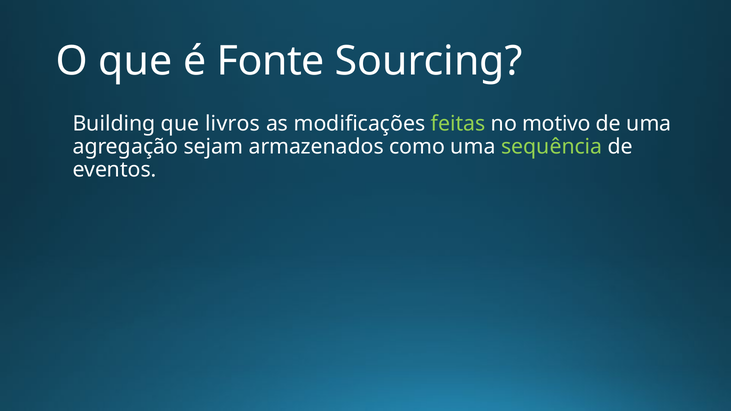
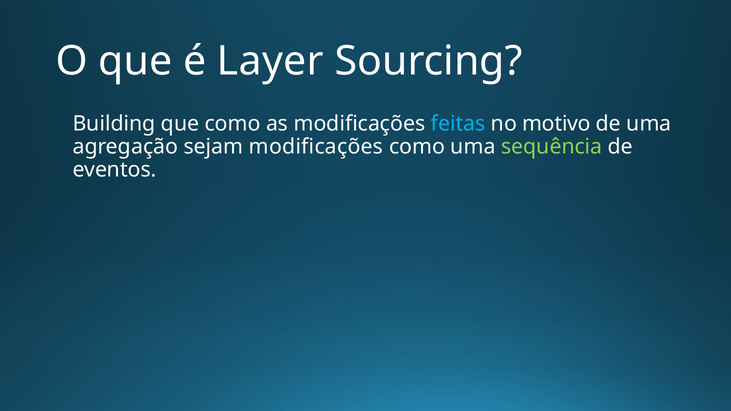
Fonte: Fonte -> Layer (270, 61)
que livros: livros -> como (233, 124)
feitas colour: light green -> light blue (458, 124)
sejam armazenados: armazenados -> modificações (316, 147)
